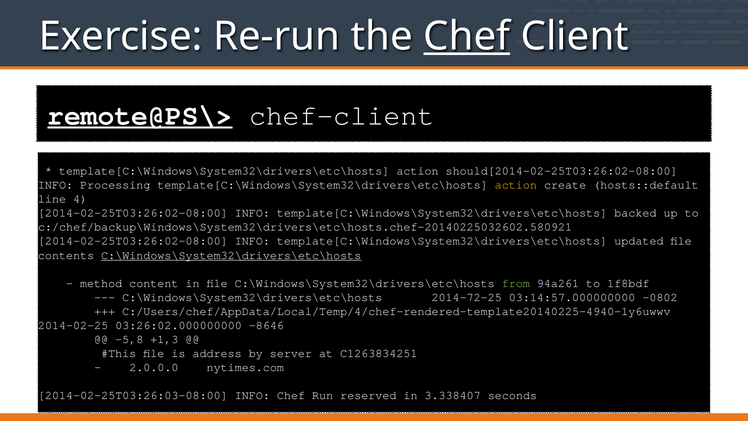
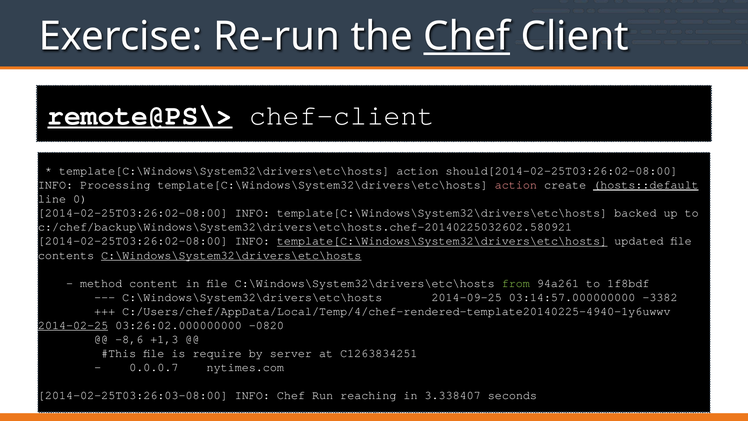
action colour: yellow -> pink (516, 185)
hosts::default underline: none -> present (646, 185)
4: 4 -> 0 (80, 199)
template[C:\Windows\System32\drivers\etc\hosts underline: none -> present (442, 241)
2014-72-25: 2014-72-25 -> 2014-09-25 (467, 297)
-0802: -0802 -> -3382 (660, 297)
2014-02-25 underline: none -> present (73, 325)
-8646: -8646 -> -0820 (266, 325)
-5,8: -5,8 -> -8,6 (129, 339)
address: address -> require (217, 353)
2.0.0.0: 2.0.0.0 -> 0.0.0.7 (154, 367)
reserved: reserved -> reaching (368, 395)
